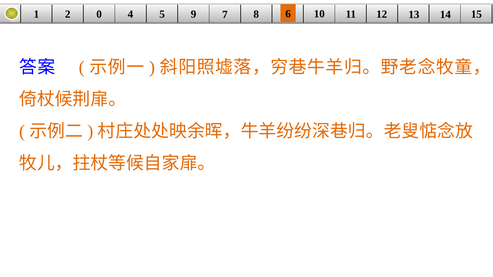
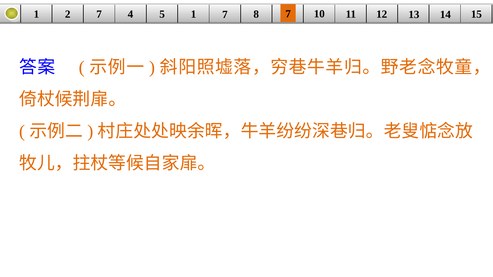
2 0: 0 -> 7 (99, 14)
5 9: 9 -> 1 (193, 14)
8 6: 6 -> 7 (288, 14)
